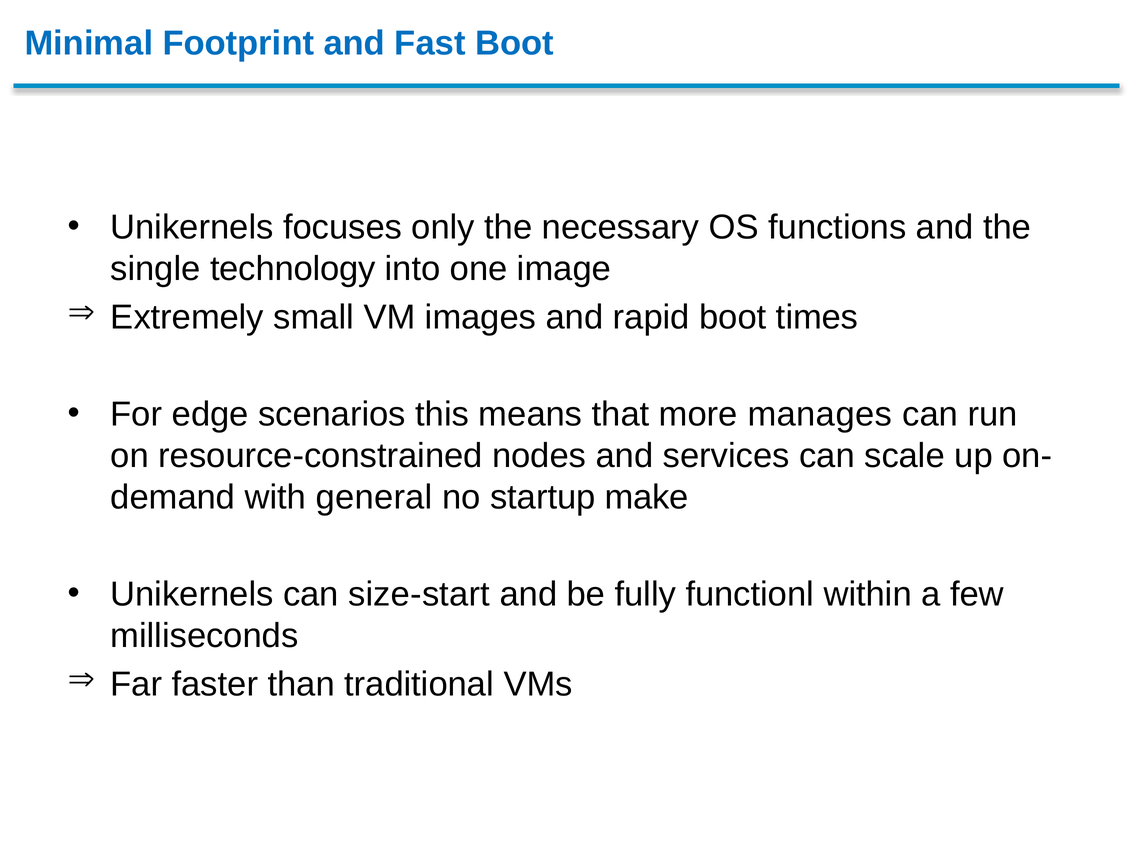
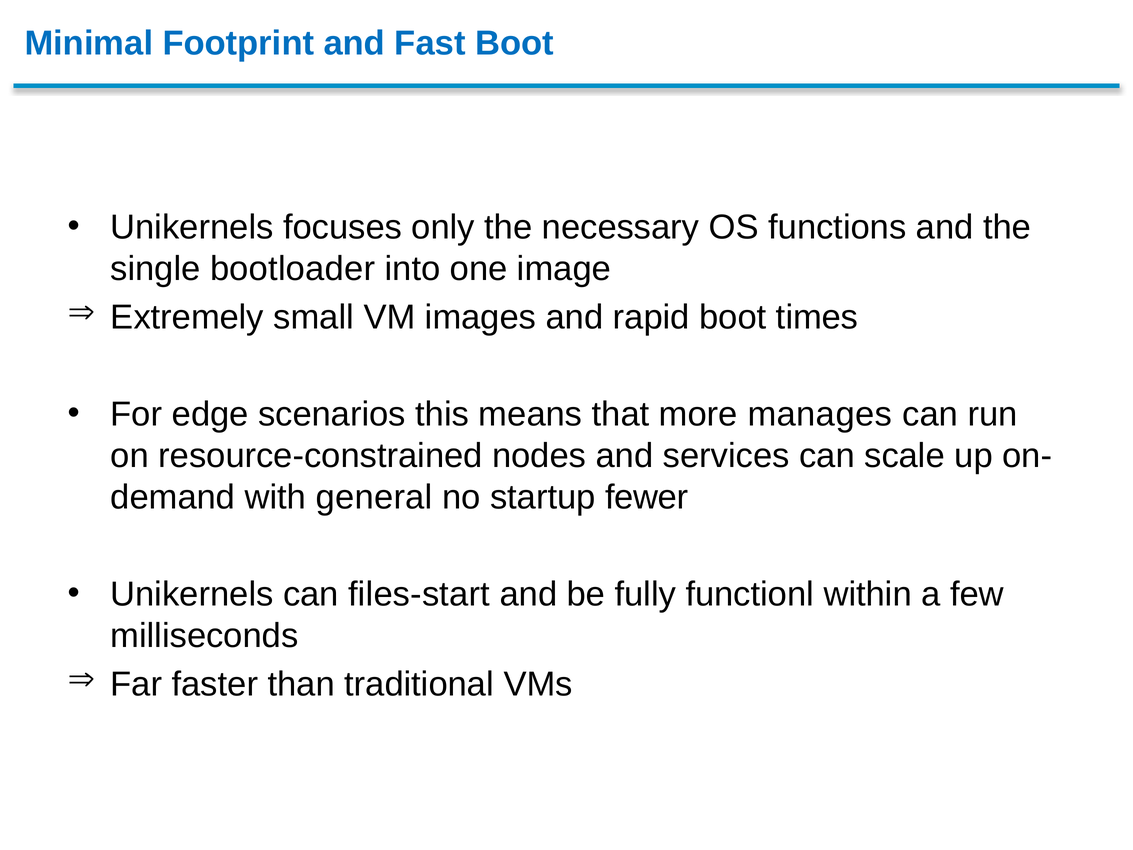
technology: technology -> bootloader (293, 269)
make: make -> fewer (647, 497)
size-start: size-start -> files-start (419, 594)
